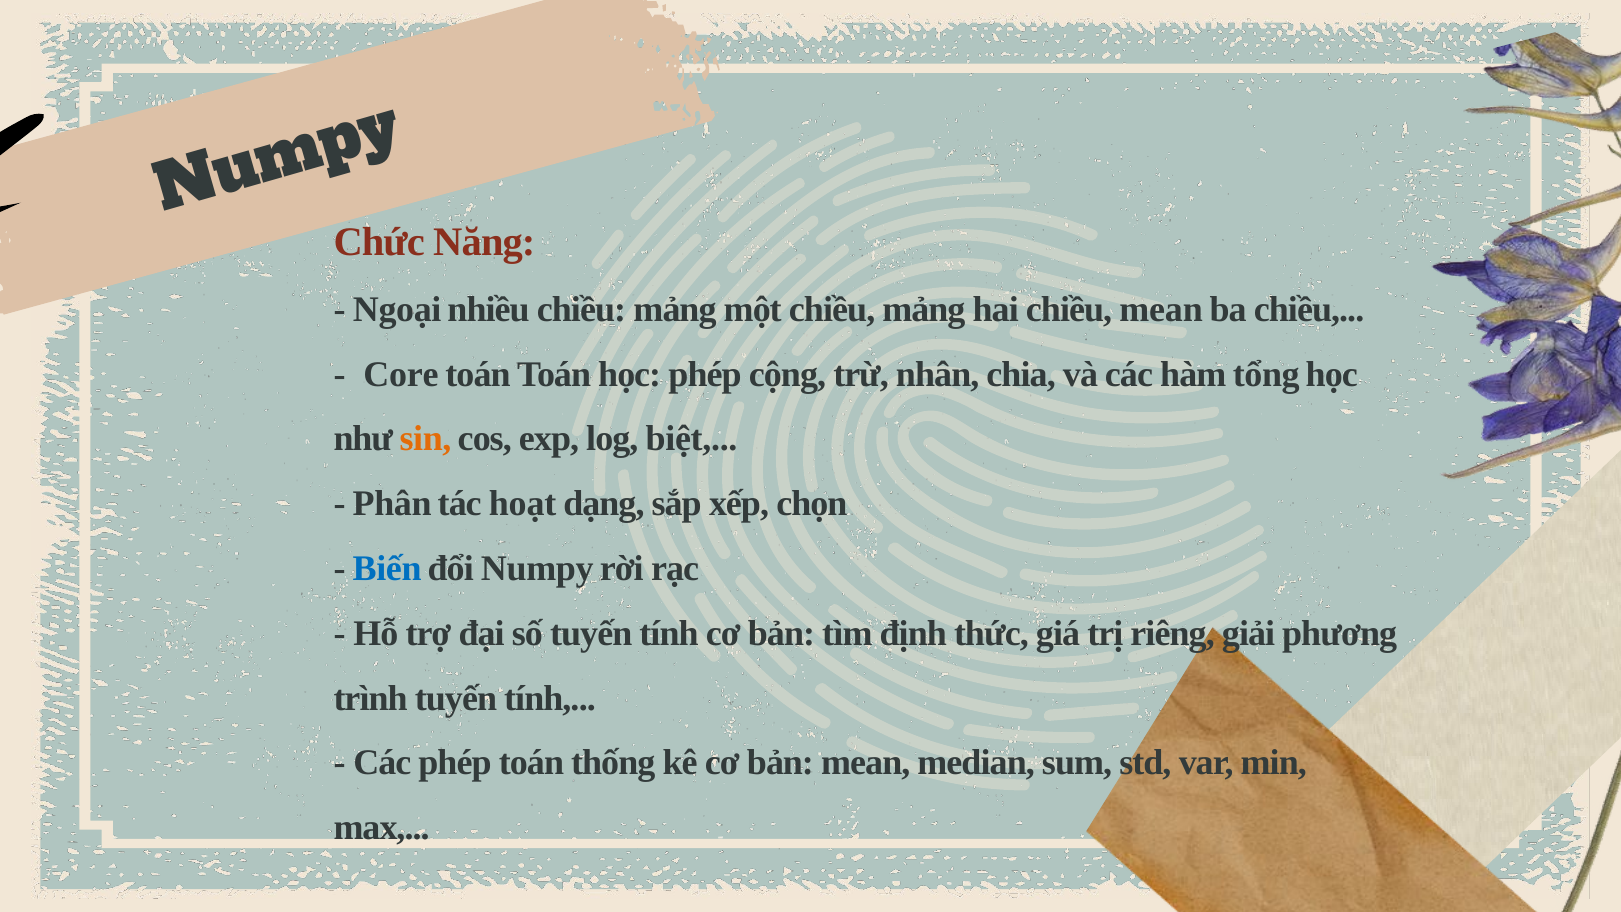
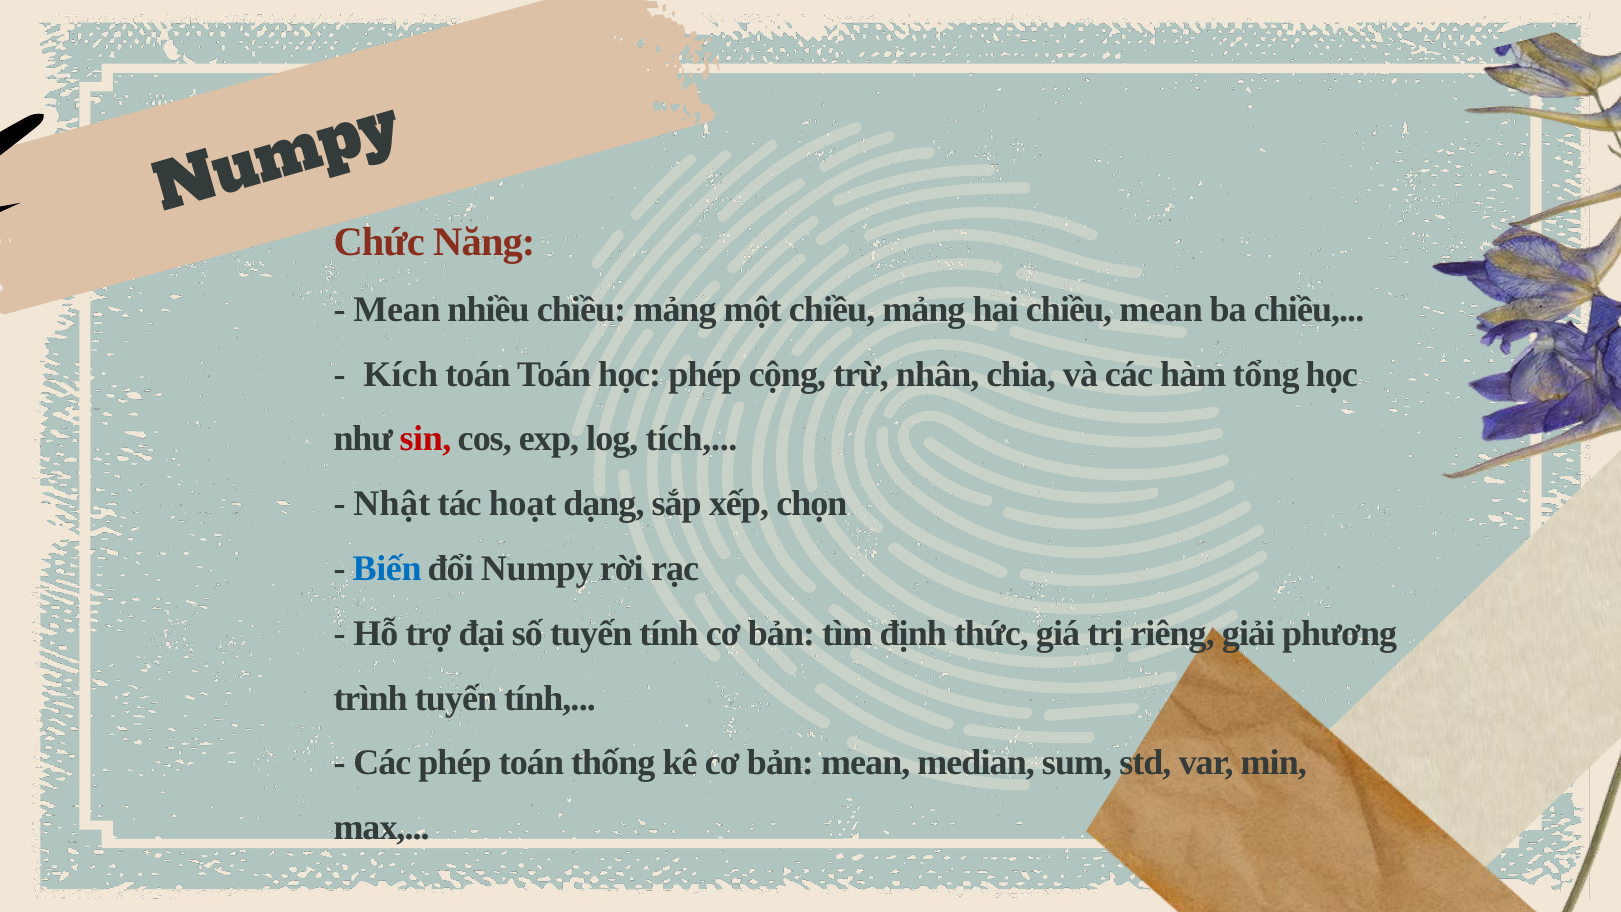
Ngoại: Ngoại -> Mean (397, 309)
Core: Core -> Kích (401, 374)
sin colour: orange -> red (426, 439)
biệt: biệt -> tích (692, 439)
Phân: Phân -> Nhật (392, 504)
